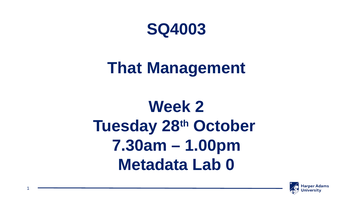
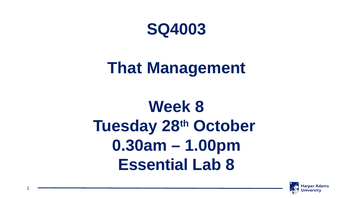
Week 2: 2 -> 8 (200, 107)
7.30am: 7.30am -> 0.30am (140, 146)
Metadata: Metadata -> Essential (153, 165)
Lab 0: 0 -> 8 (230, 165)
